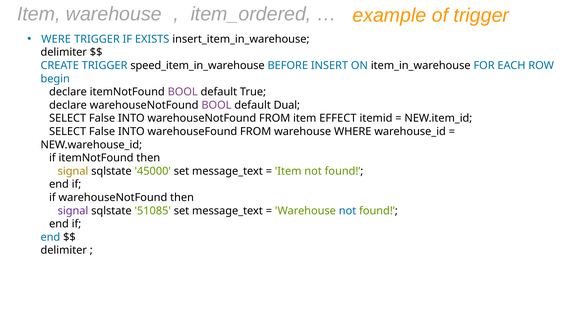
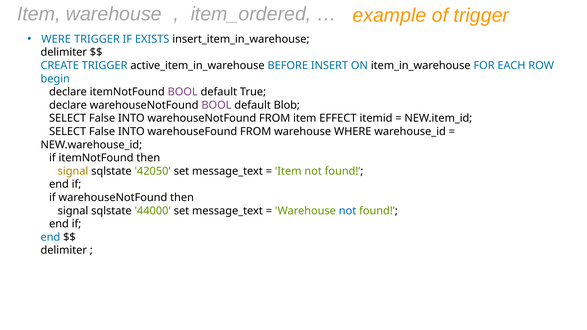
speed_item_in_warehouse: speed_item_in_warehouse -> active_item_in_warehouse (197, 66)
Dual: Dual -> Blob (287, 105)
45000: 45000 -> 42050 (153, 171)
signal colour: purple -> black (73, 211)
51085: 51085 -> 44000 (153, 211)
